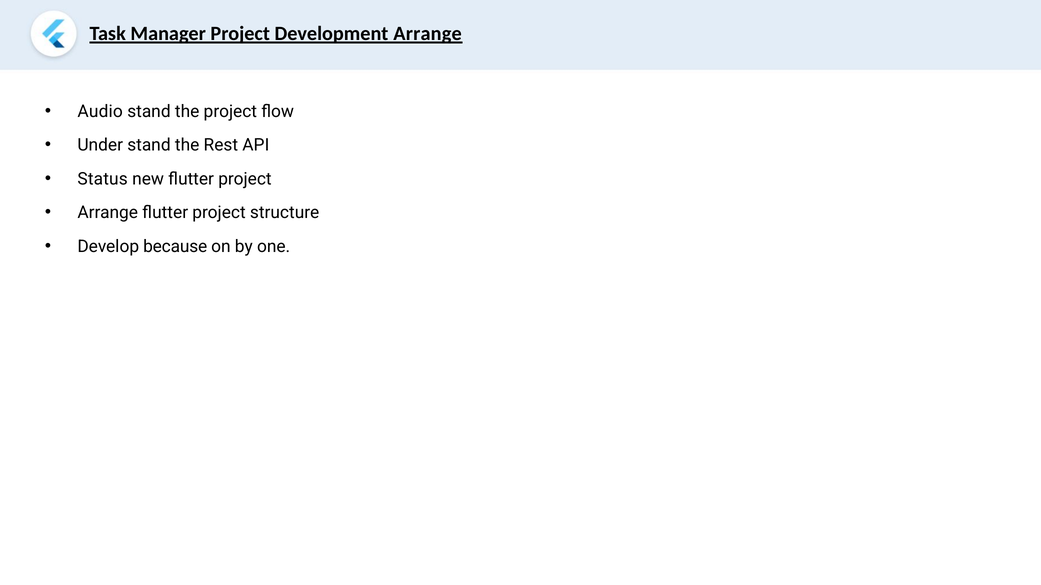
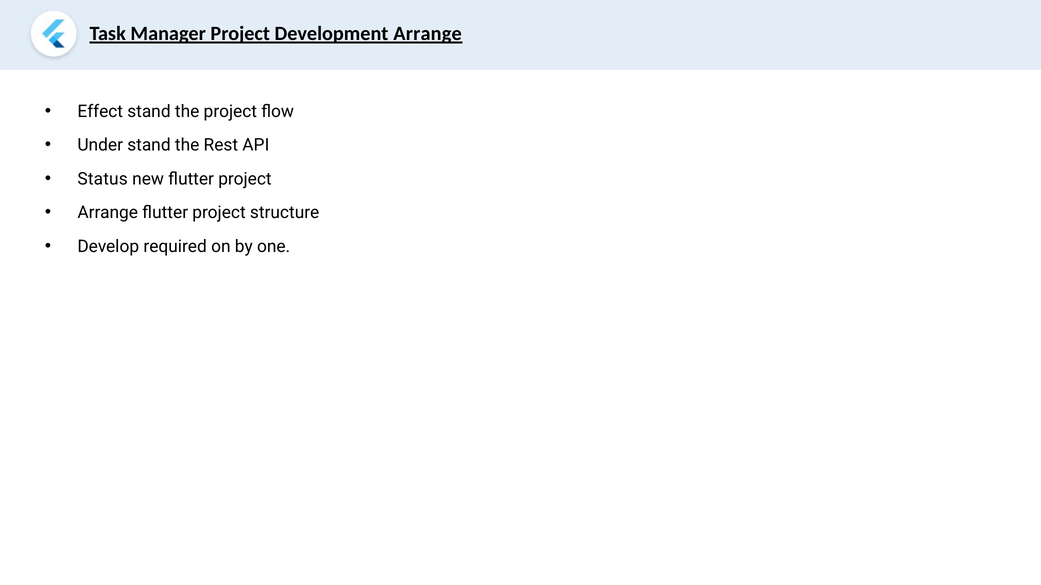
Audio: Audio -> Effect (100, 111)
because: because -> required (175, 247)
